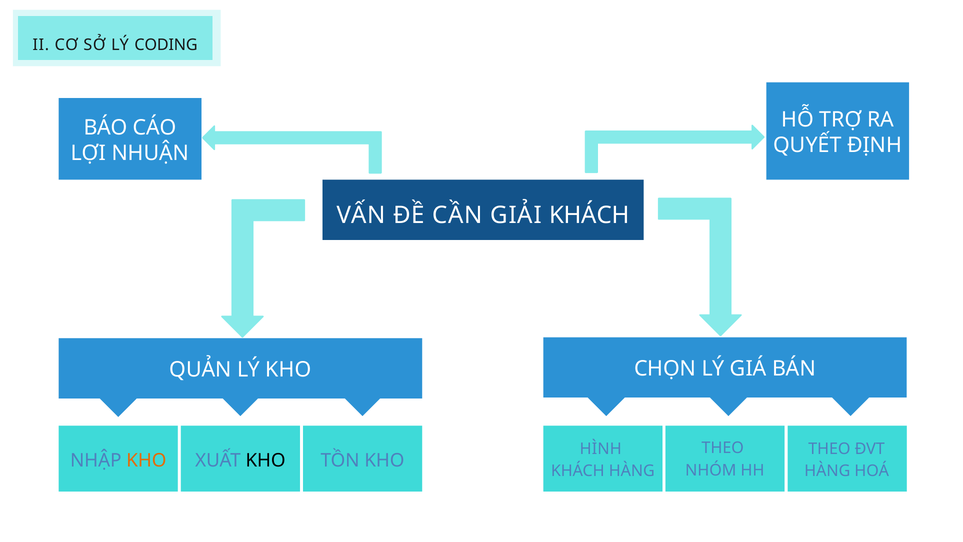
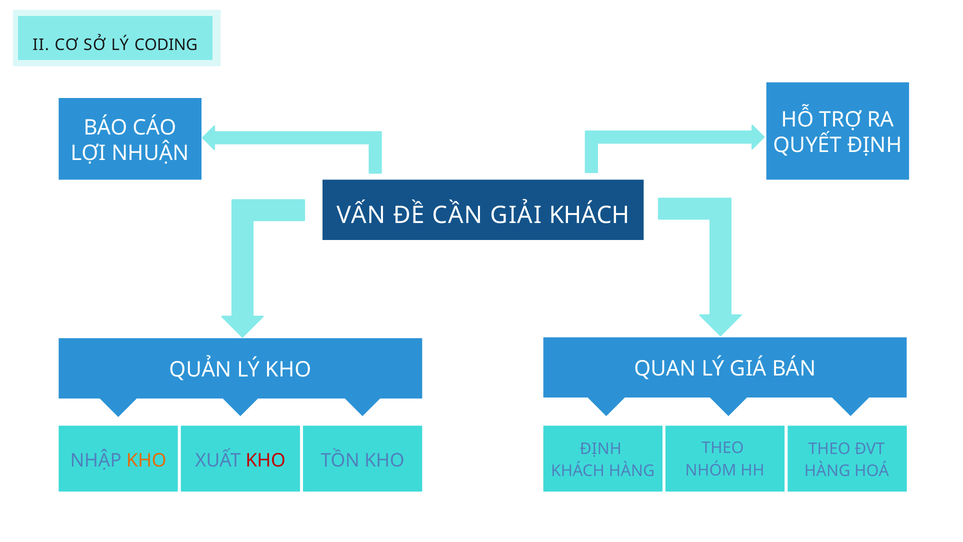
CHỌN: CHỌN -> QUAN (665, 369)
HÌNH: HÌNH -> ĐỊNH (601, 448)
KHO colour: black -> red (266, 460)
